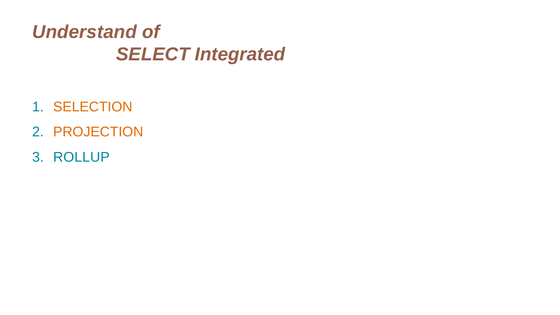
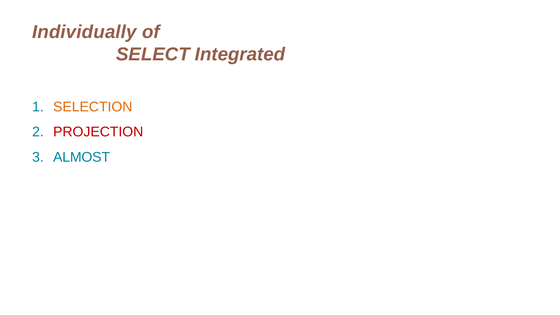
Understand: Understand -> Individually (84, 32)
PROJECTION colour: orange -> red (98, 132)
ROLLUP: ROLLUP -> ALMOST (82, 157)
